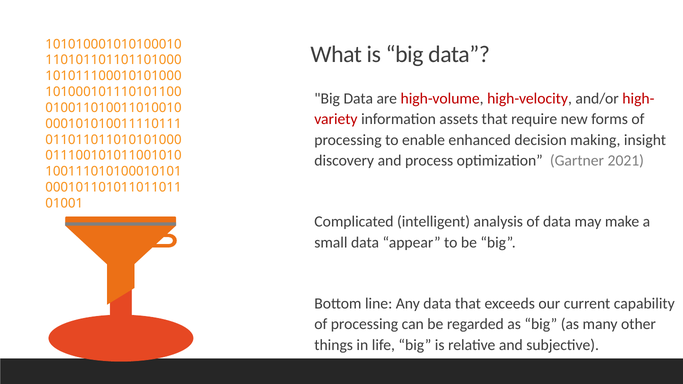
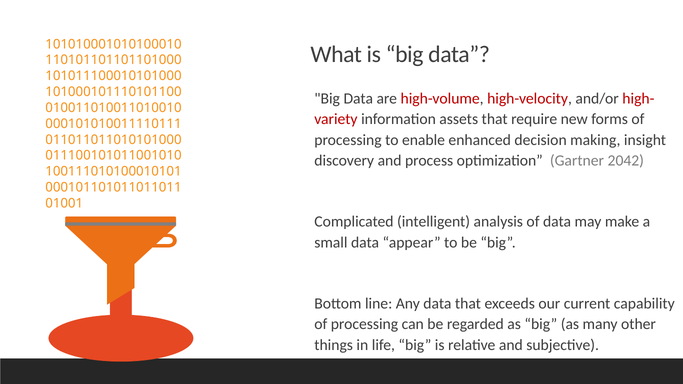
2021: 2021 -> 2042 (626, 161)
